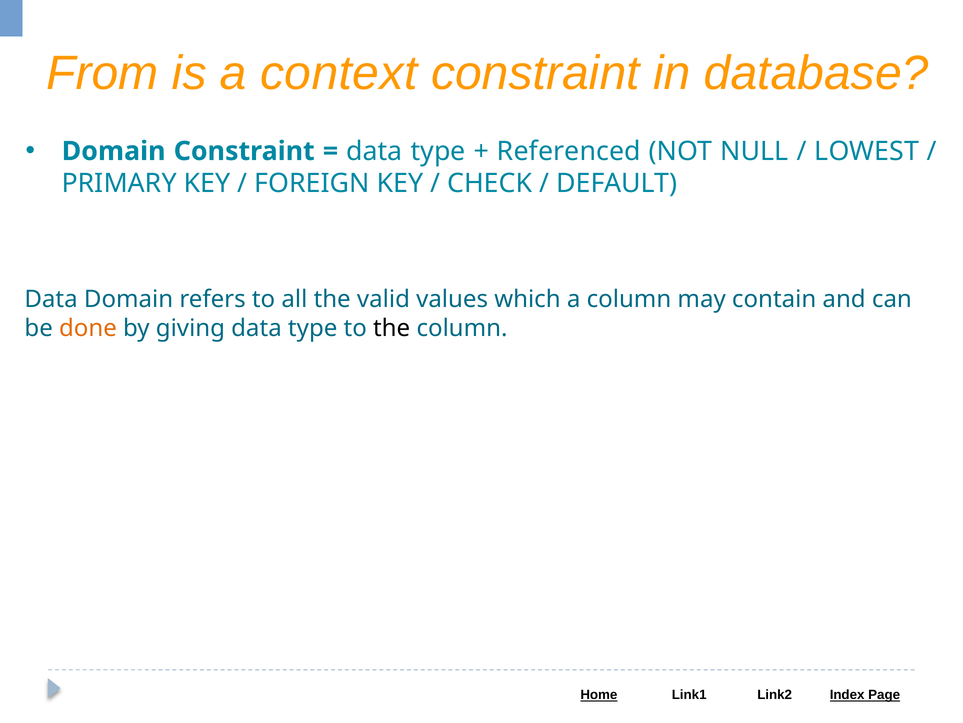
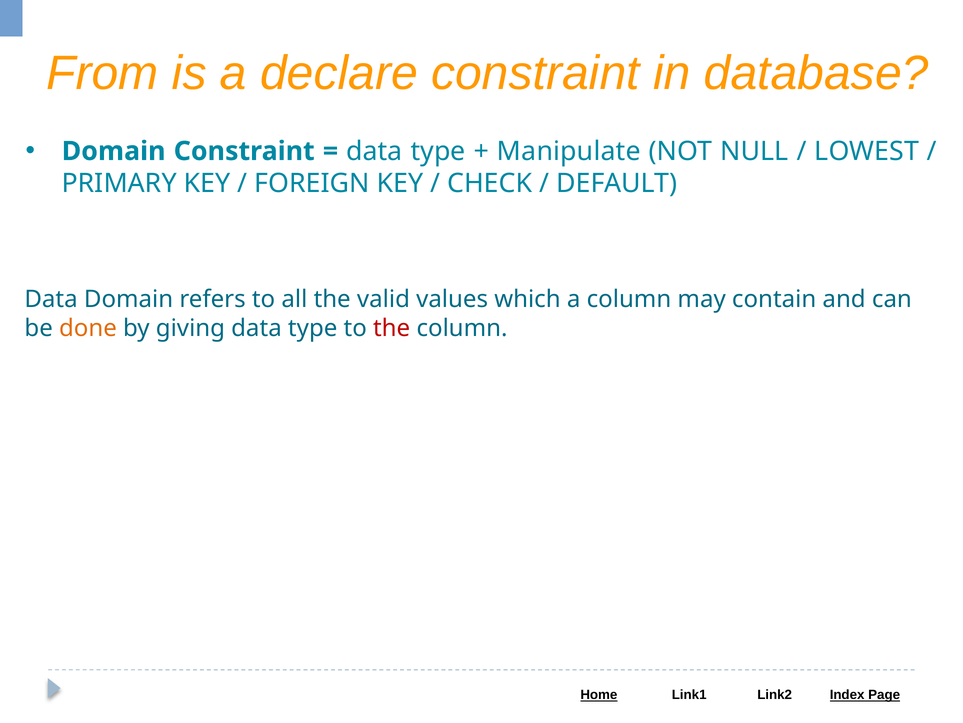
context: context -> declare (339, 73)
Referenced: Referenced -> Manipulate (569, 151)
the colour: black -> red (392, 328)
